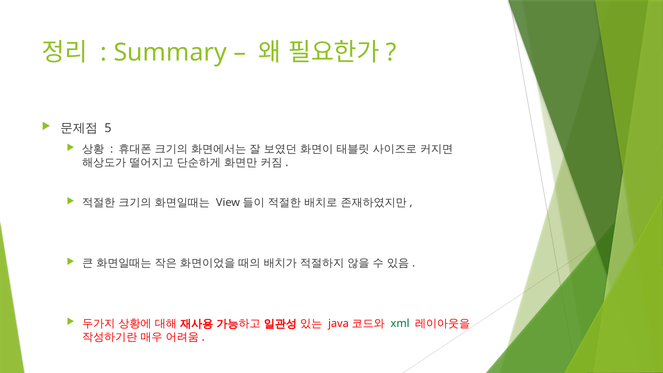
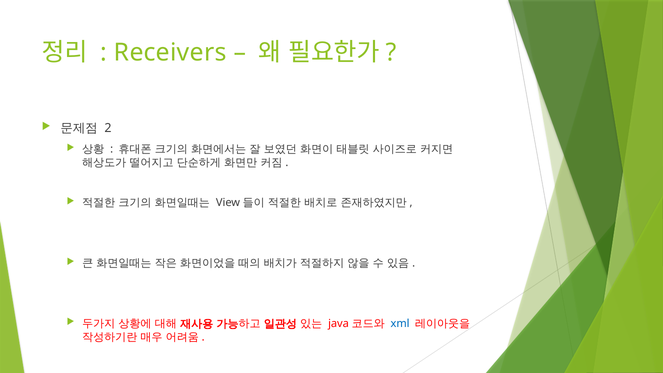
Summary: Summary -> Receivers (170, 52)
5: 5 -> 2 (108, 128)
xml colour: green -> blue (400, 324)
